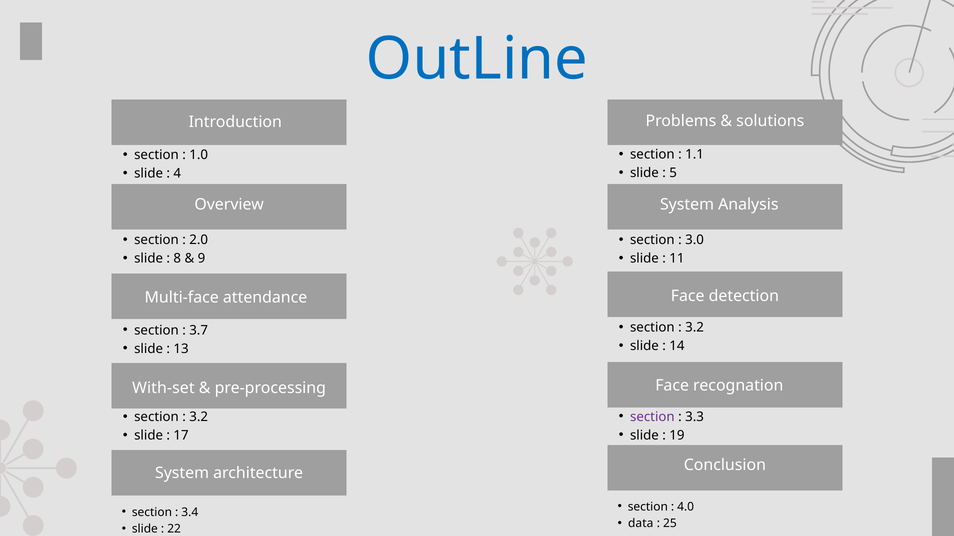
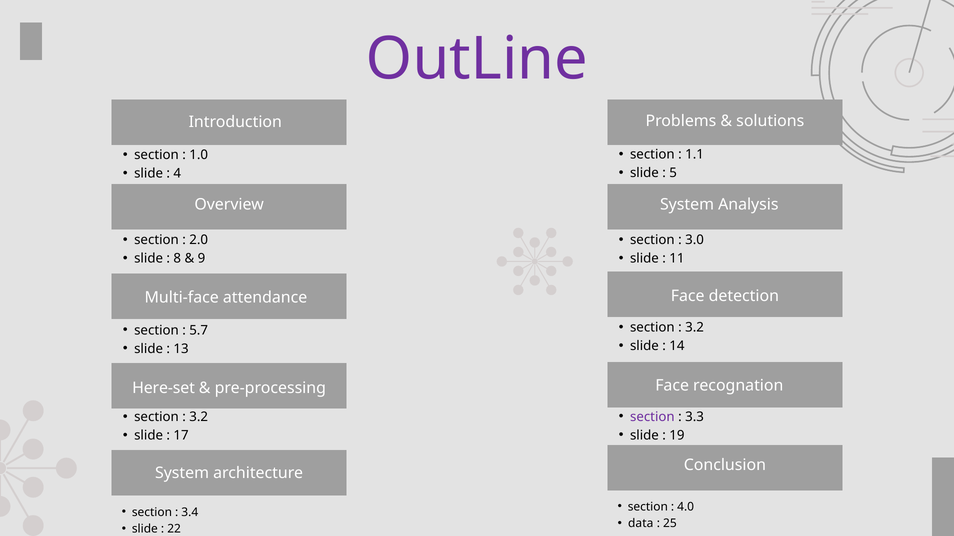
OutLine colour: blue -> purple (477, 59)
3.7: 3.7 -> 5.7 (199, 331)
With-set: With-set -> Here-set (164, 389)
